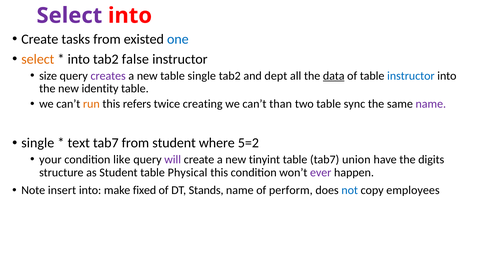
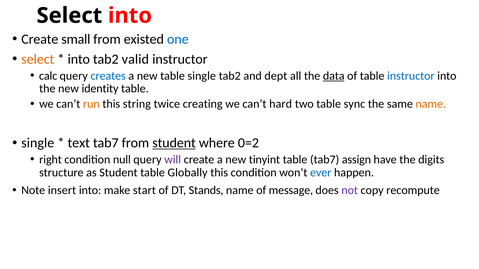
Select colour: purple -> black (69, 16)
tasks: tasks -> small (76, 39)
false: false -> valid (135, 59)
size: size -> calc (48, 76)
creates colour: purple -> blue (108, 76)
refers: refers -> string (137, 104)
than: than -> hard (281, 104)
name colour: purple -> orange (431, 104)
student underline: none -> present (174, 143)
5=2: 5=2 -> 0=2 (248, 143)
your: your -> right (51, 160)
like: like -> null (122, 160)
union: union -> assign (356, 160)
Physical: Physical -> Globally (188, 173)
ever colour: purple -> blue (321, 173)
fixed: fixed -> start (144, 191)
perform: perform -> message (291, 191)
not colour: blue -> purple (350, 191)
employees: employees -> recompute (413, 191)
